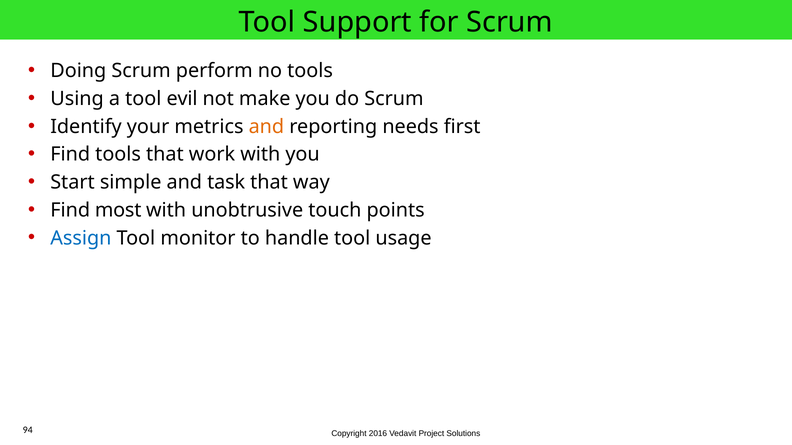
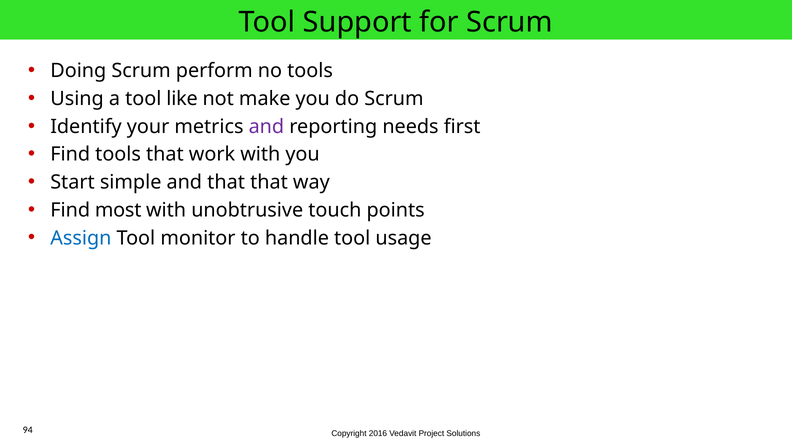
evil: evil -> like (182, 99)
and colour: orange -> purple (266, 127)
and task: task -> that (226, 183)
